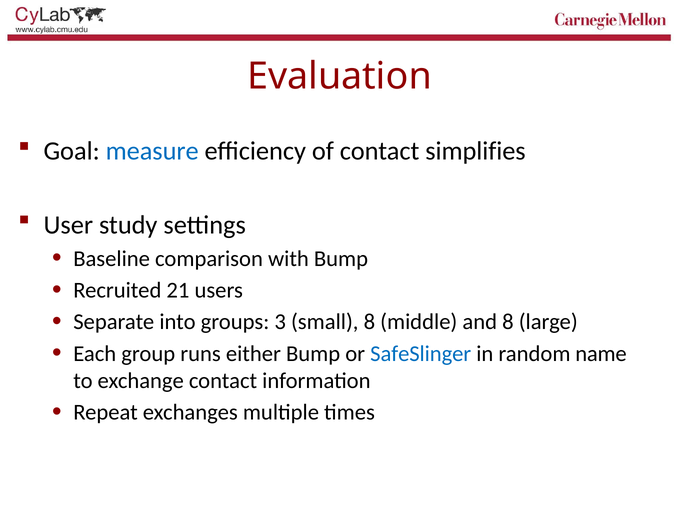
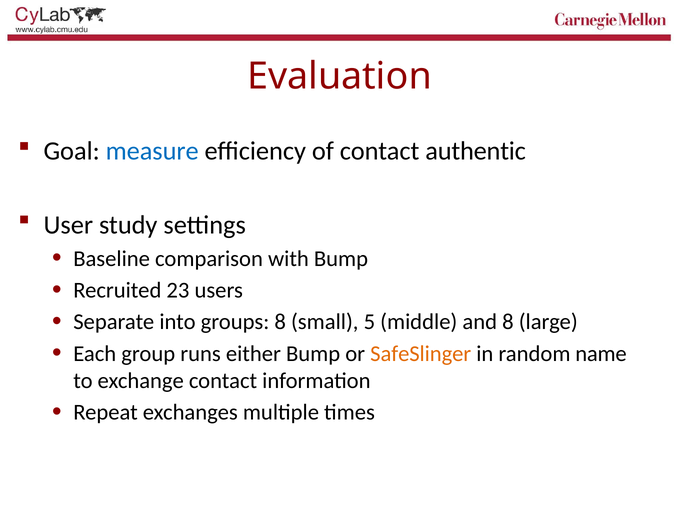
simplifies: simplifies -> authentic (476, 151)
21: 21 -> 23 (178, 290)
groups 3: 3 -> 8 (280, 322)
small 8: 8 -> 5 (369, 322)
SafeSlinger colour: blue -> orange (421, 354)
